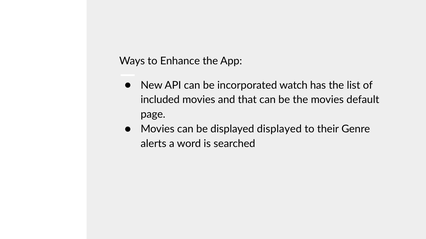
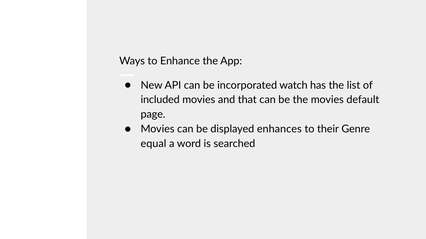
displayed displayed: displayed -> enhances (279, 129)
alerts: alerts -> equal (153, 144)
